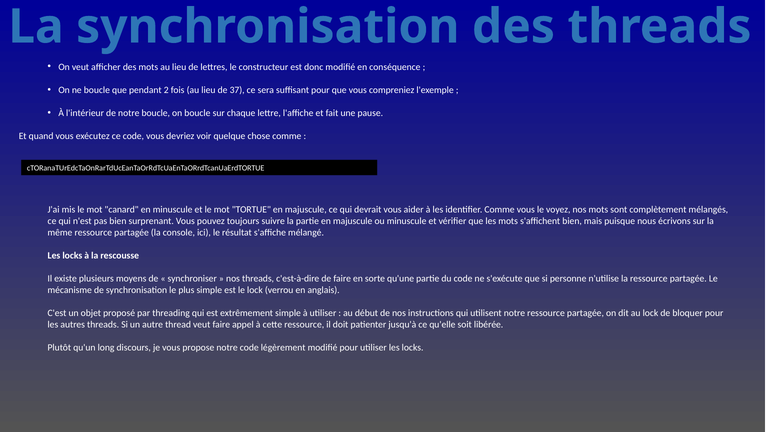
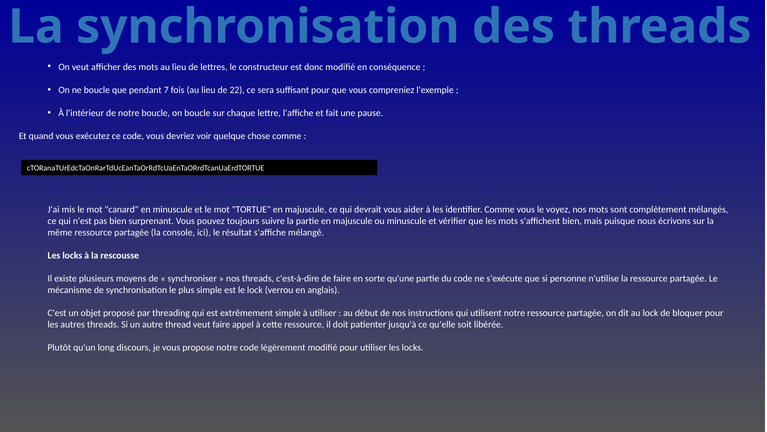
2: 2 -> 7 (166, 90)
37: 37 -> 22 (237, 90)
